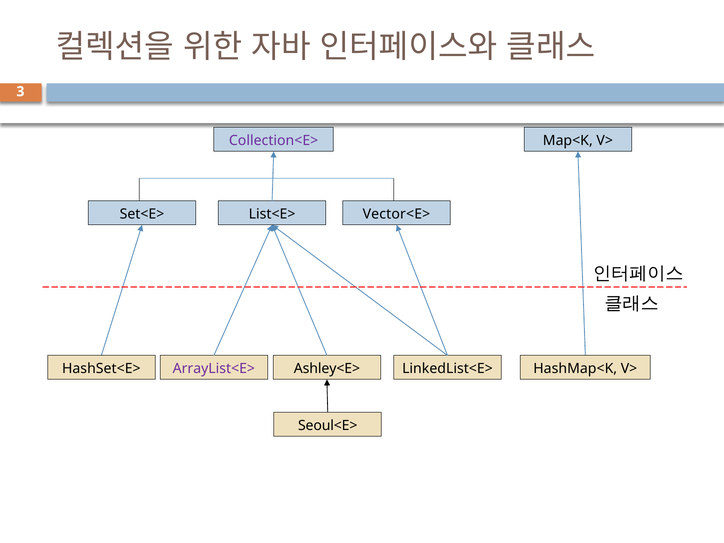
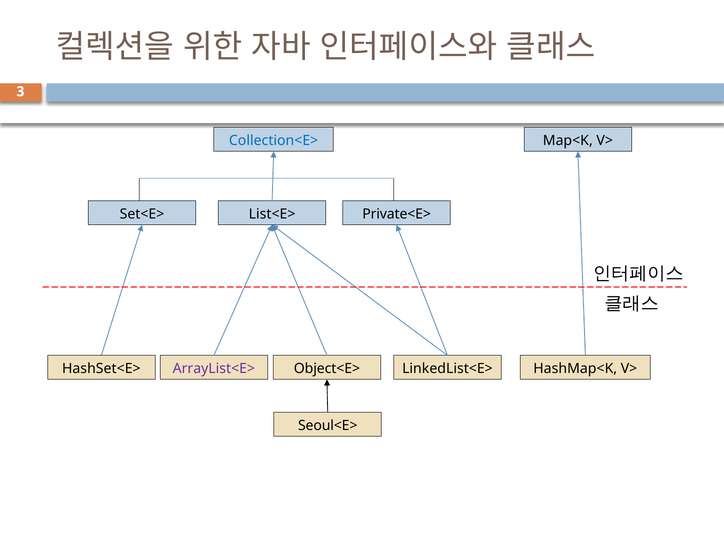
Collection<E> colour: purple -> blue (274, 140)
Vector<E>: Vector<E> -> Private<E> (397, 214)
Ashley<E>: Ashley<E> -> Object<E> (327, 368)
